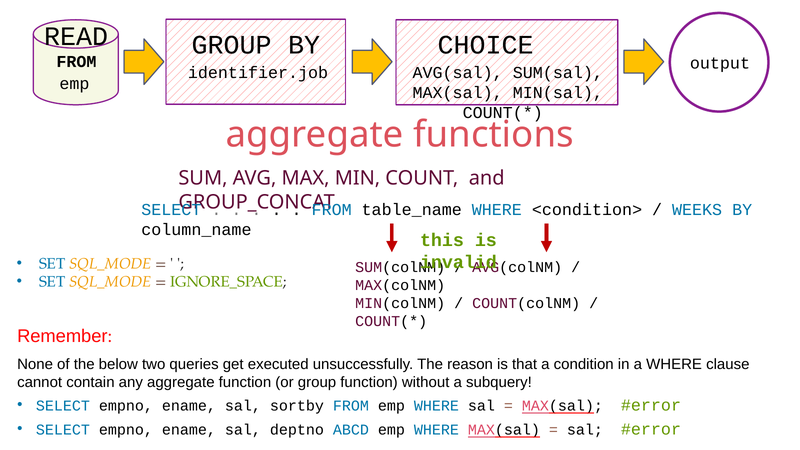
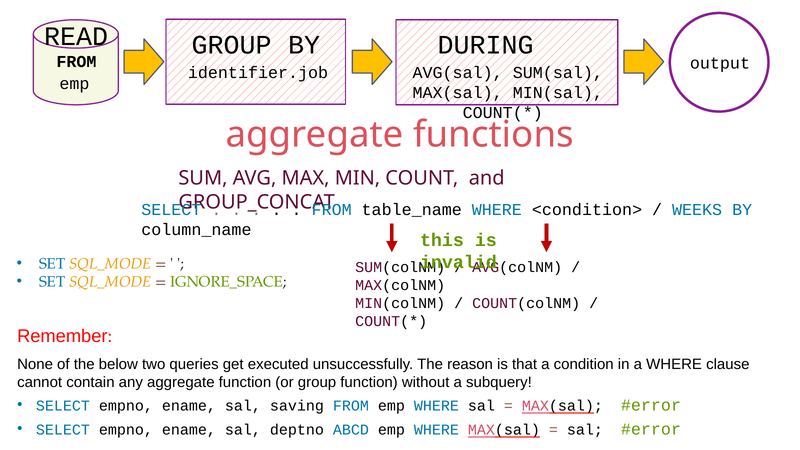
CHOICE: CHOICE -> DURING (486, 45)
sortby: sortby -> saving (297, 406)
